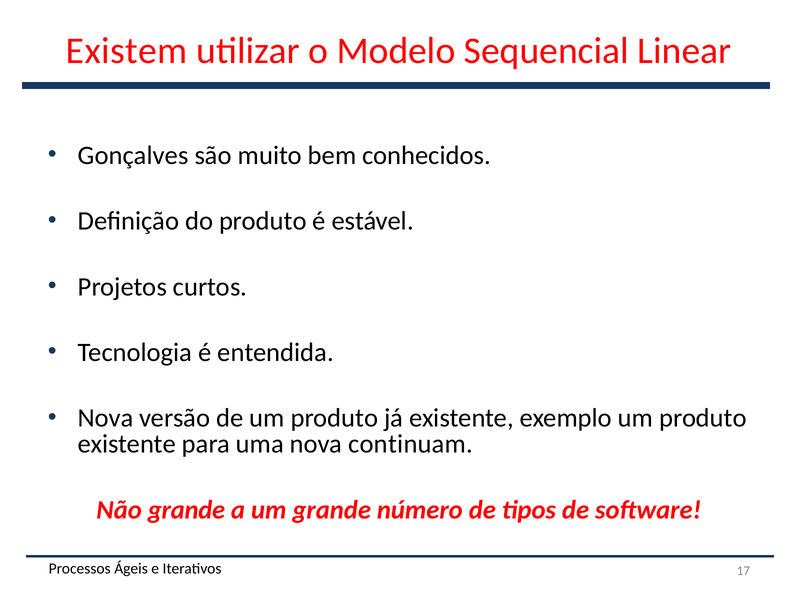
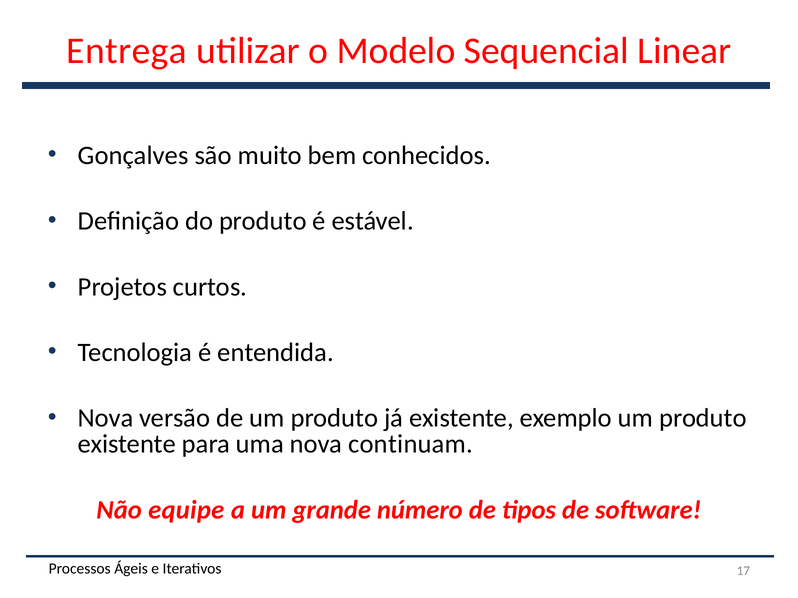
Existem: Existem -> Entrega (127, 51)
Não grande: grande -> equipe (186, 510)
